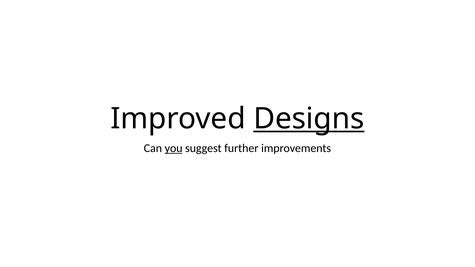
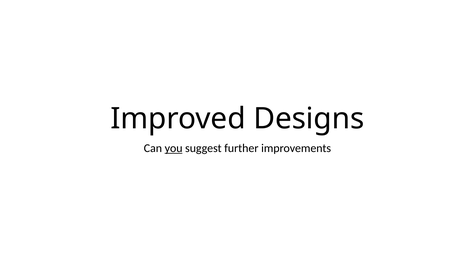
Designs underline: present -> none (309, 119)
